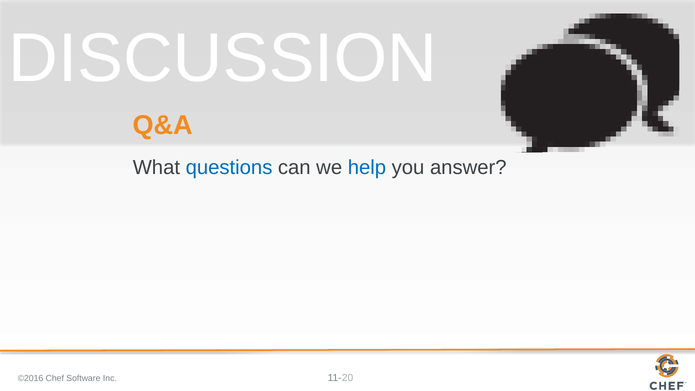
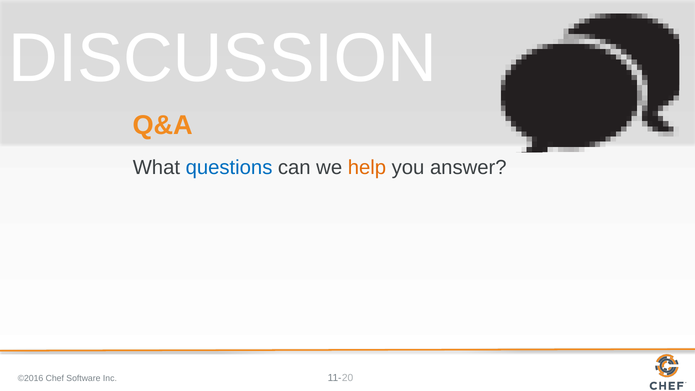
help colour: blue -> orange (367, 167)
